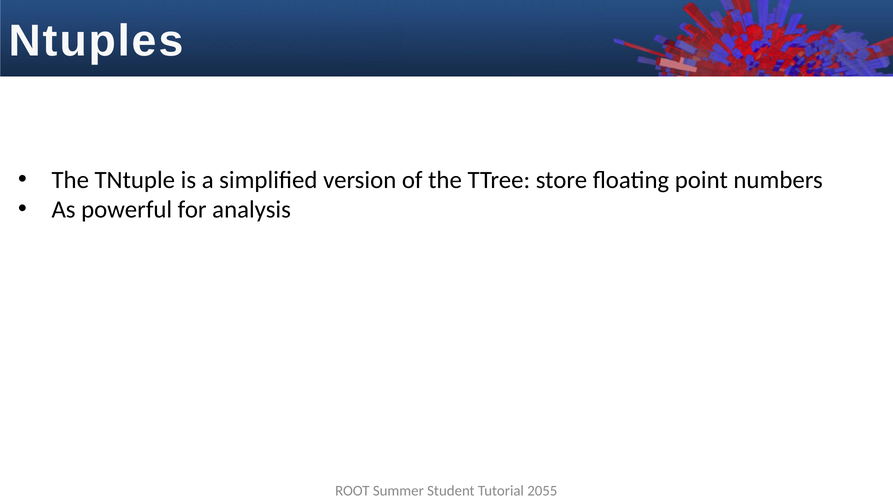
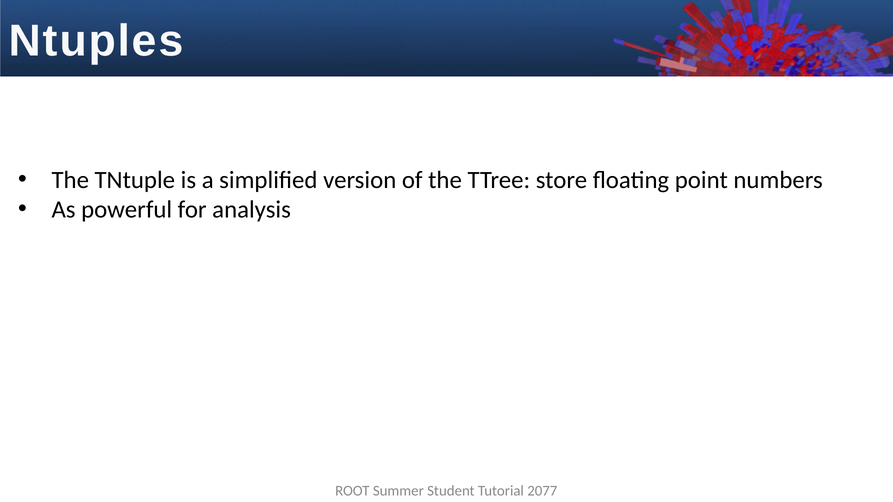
2055: 2055 -> 2077 (542, 491)
